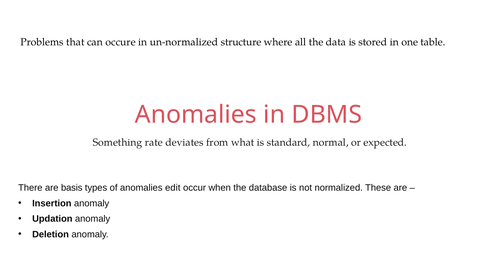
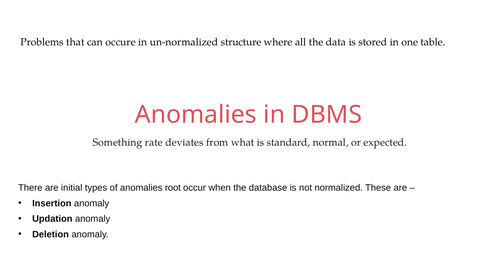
basis: basis -> initial (72, 188)
edit: edit -> root (173, 188)
